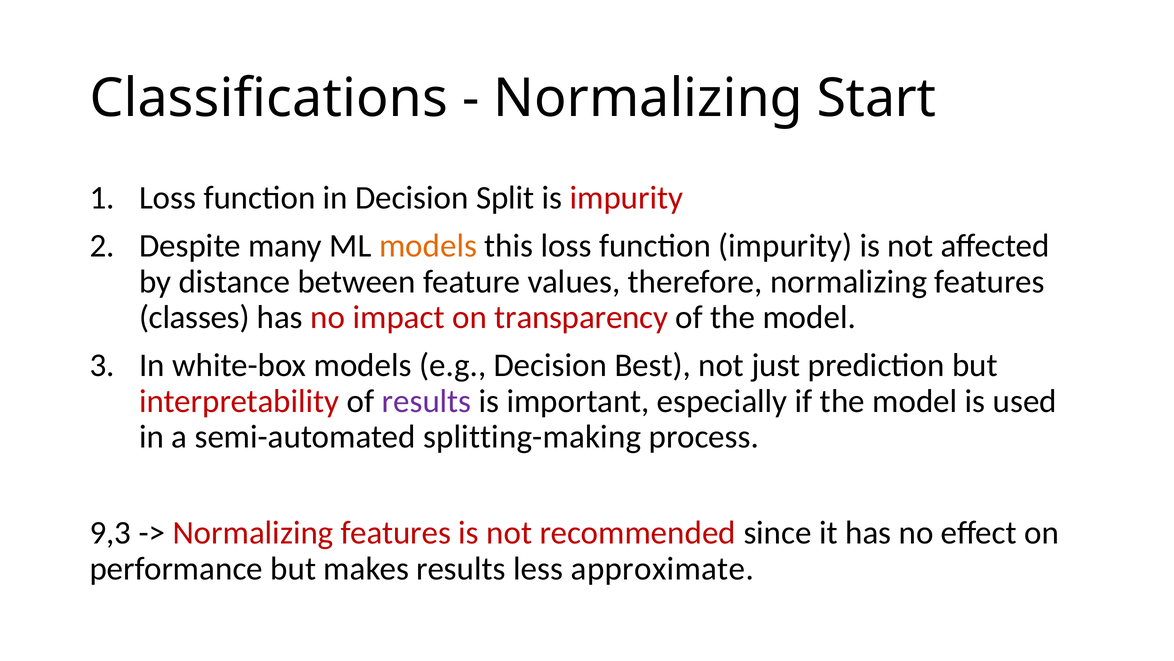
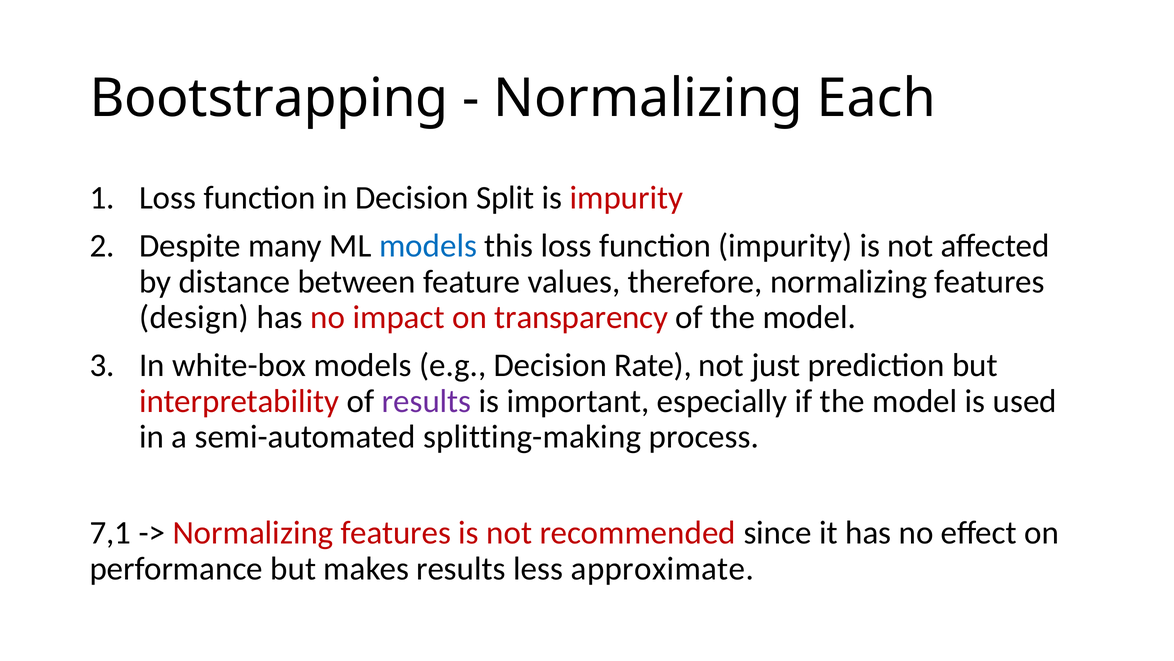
Classifications: Classifications -> Bootstrapping (269, 99)
Start: Start -> Each (876, 99)
models colour: orange -> blue (428, 246)
classes: classes -> design (194, 317)
Best: Best -> Rate (653, 365)
9,3: 9,3 -> 7,1 (110, 532)
